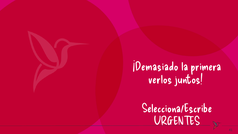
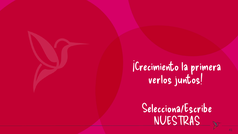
¡Demasiado: ¡Demasiado -> ¡Crecimiento (156, 67)
URGENTES: URGENTES -> NUESTRAS (177, 121)
